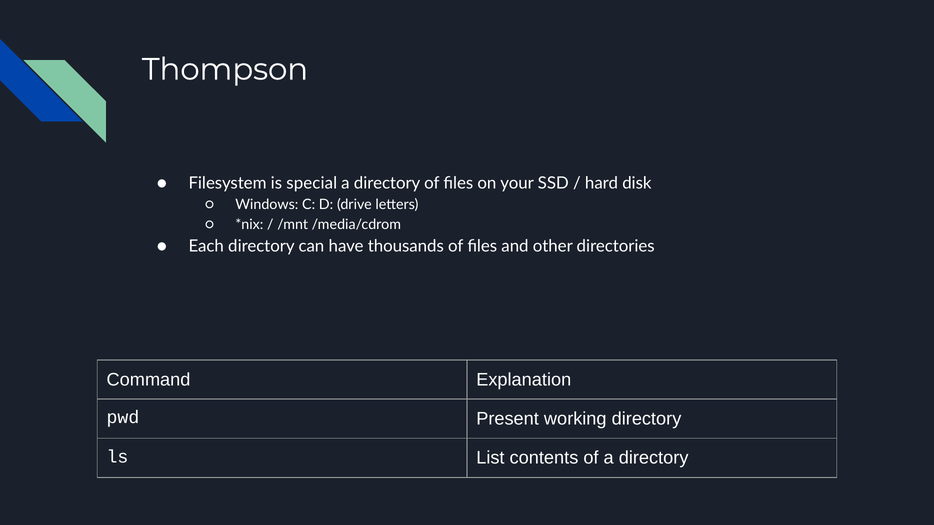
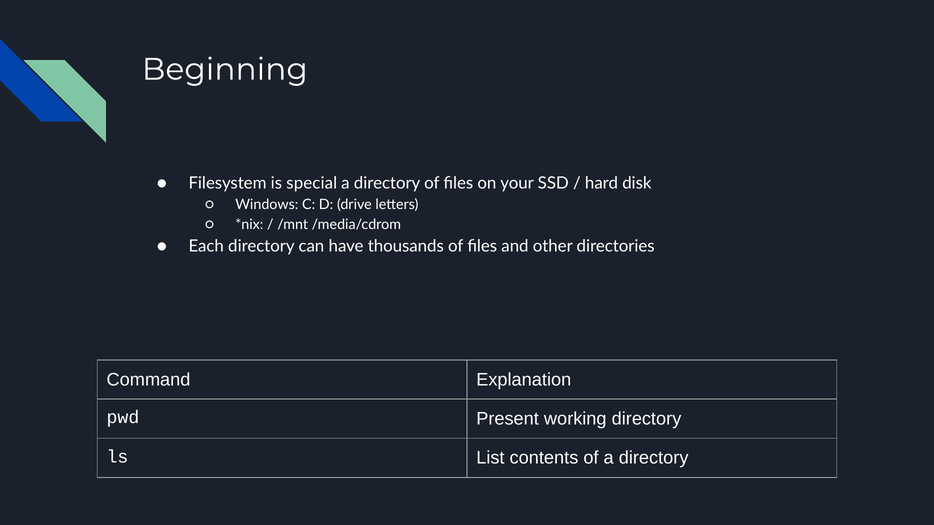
Thompson: Thompson -> Beginning (225, 69)
